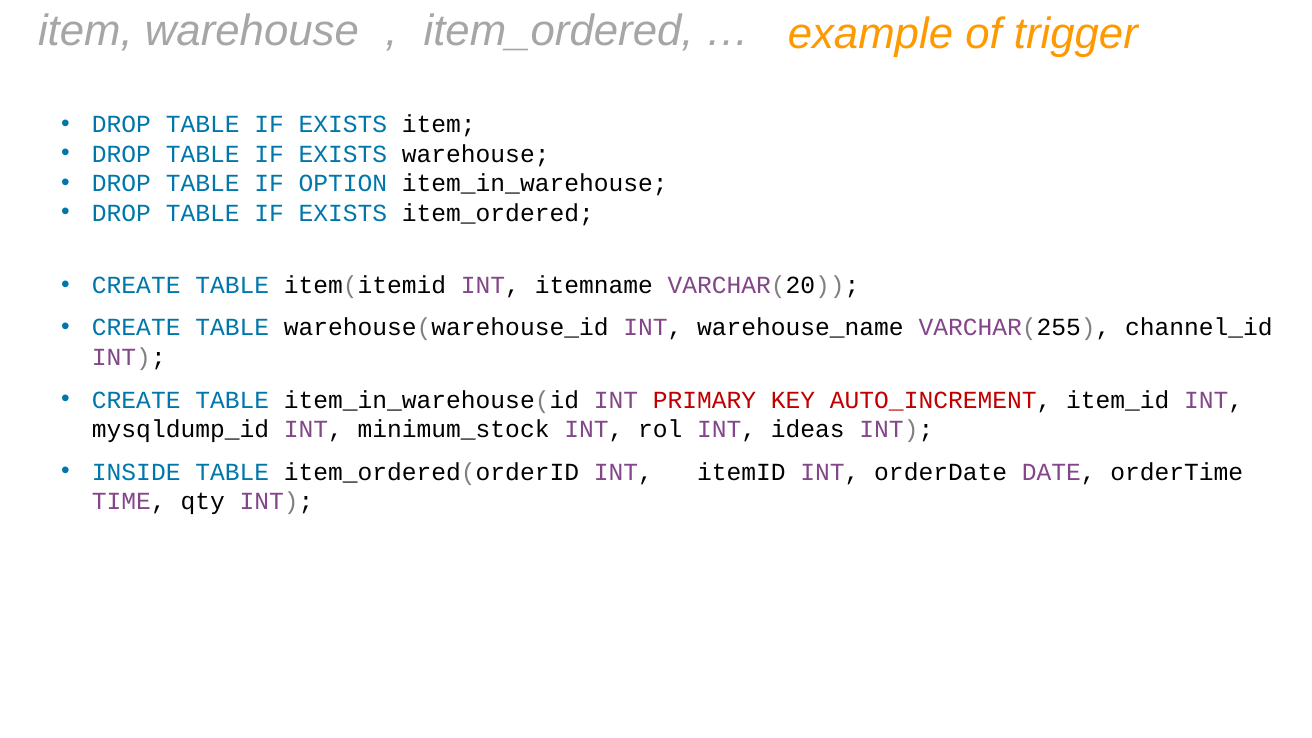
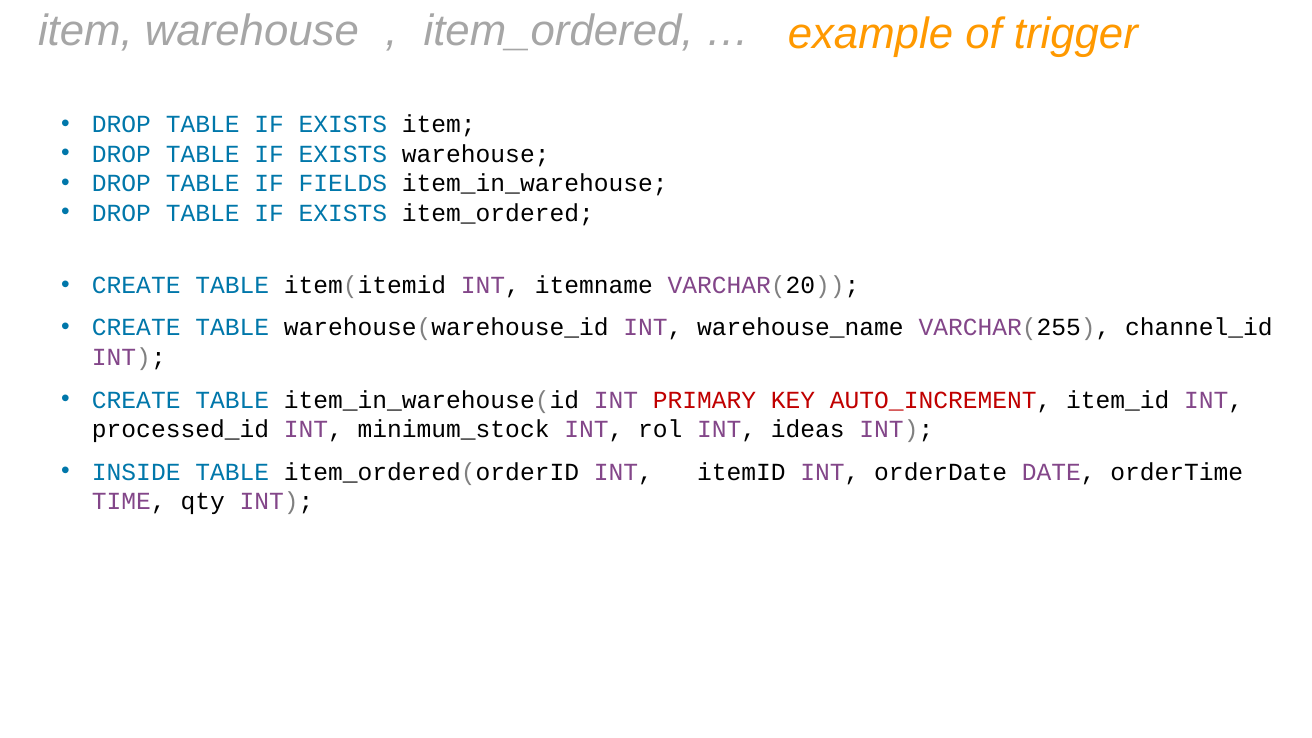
OPTION: OPTION -> FIELDS (343, 184)
mysqldump_id: mysqldump_id -> processed_id (181, 429)
